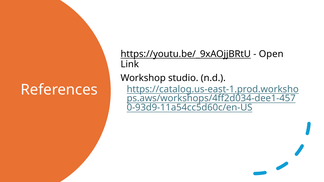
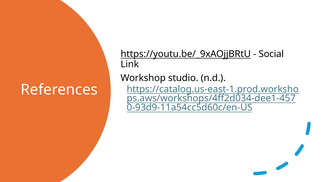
Open: Open -> Social (271, 54)
